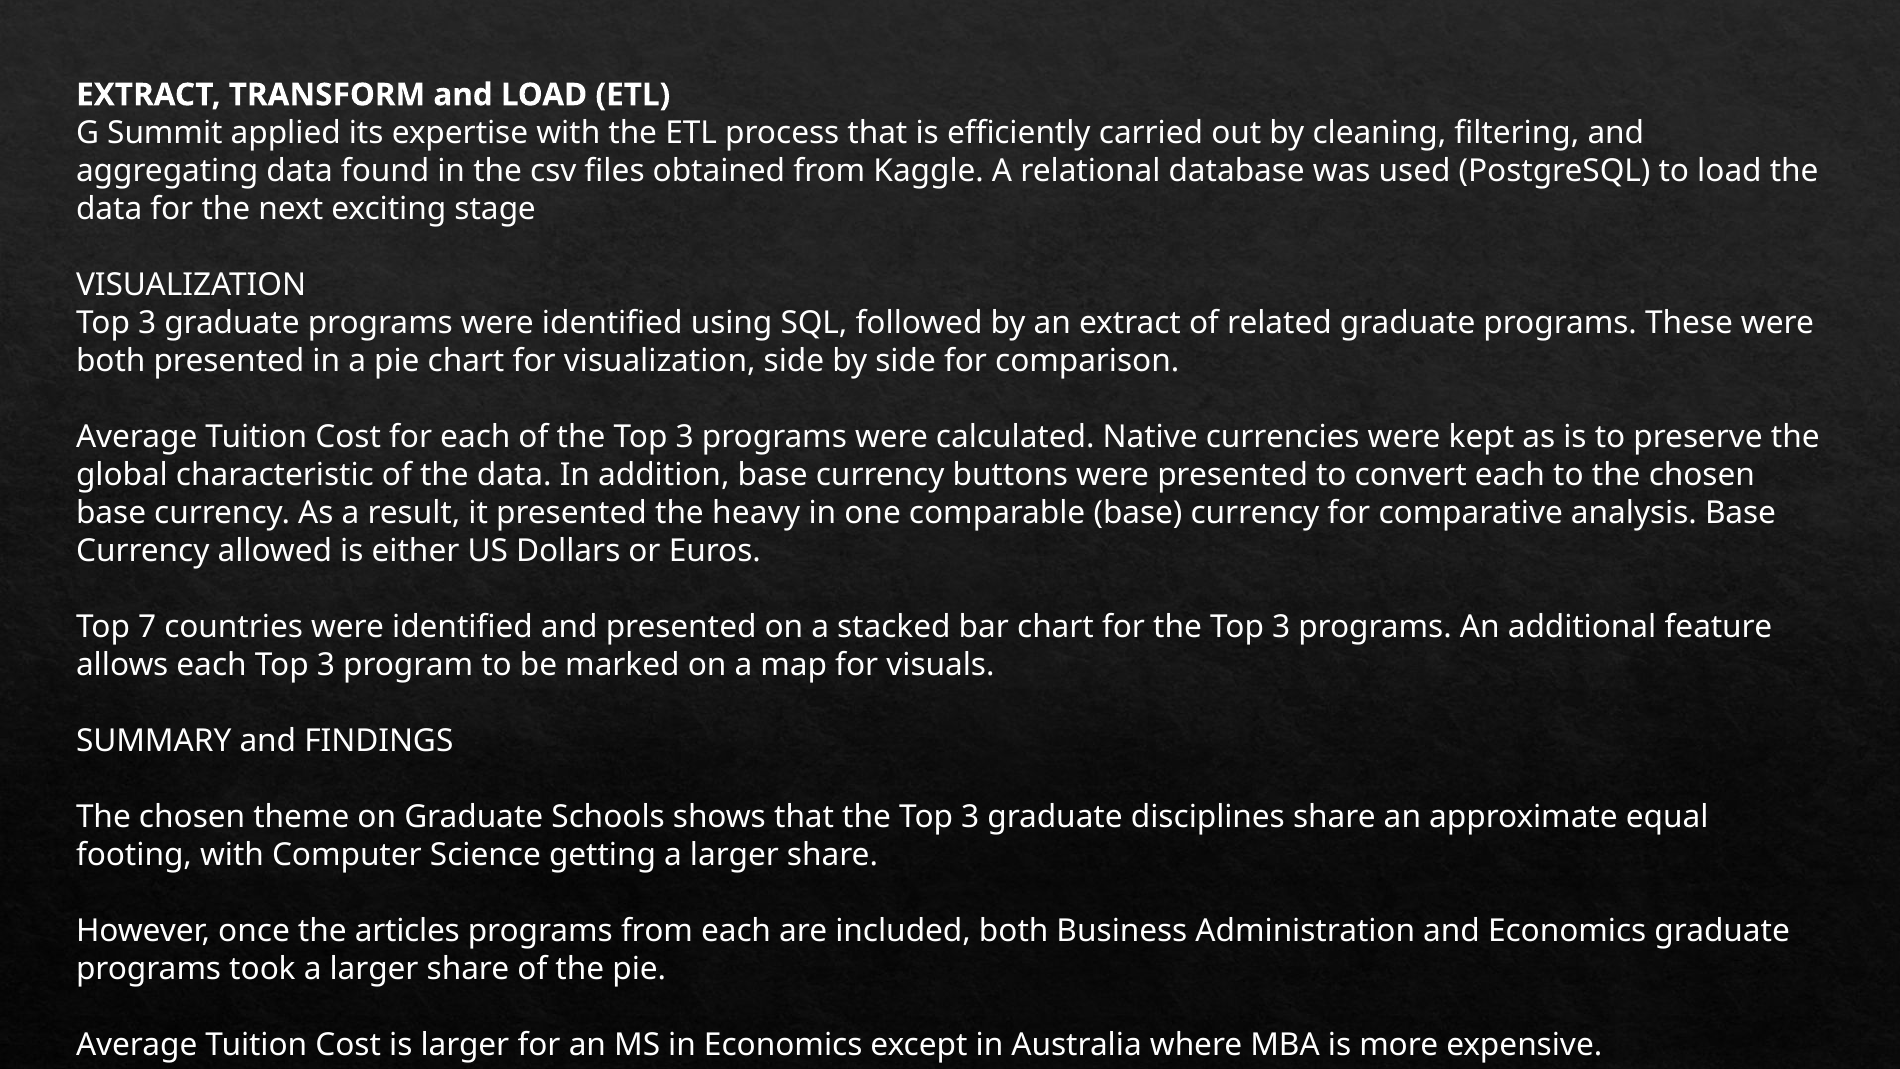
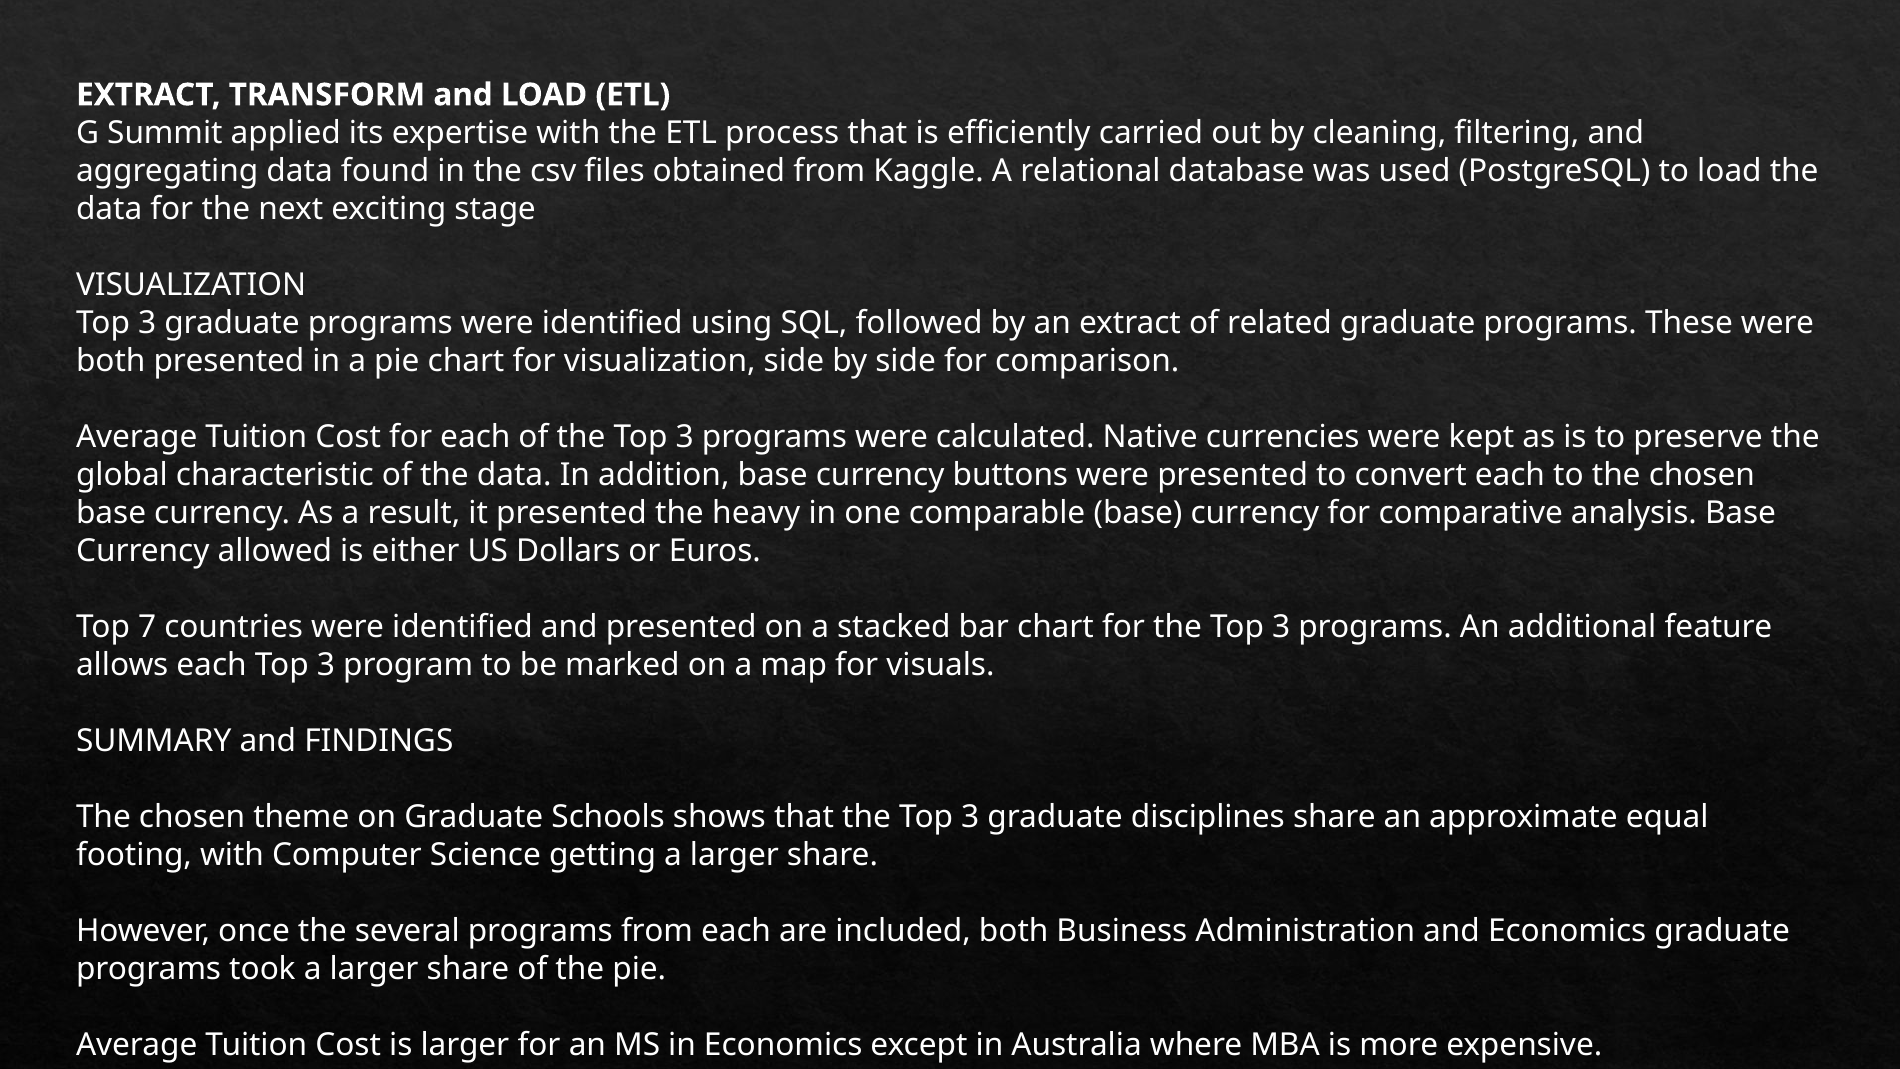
articles: articles -> several (407, 930)
